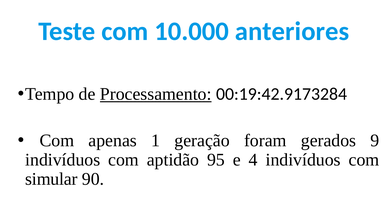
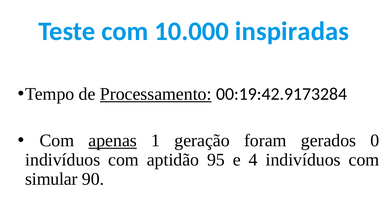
anteriores: anteriores -> inspiradas (292, 31)
apenas underline: none -> present (113, 141)
9: 9 -> 0 (375, 141)
